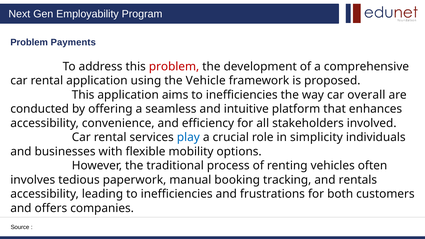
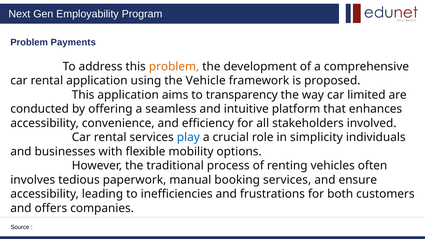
problem colour: red -> orange (174, 67)
aims to inefficiencies: inefficiencies -> transparency (242, 95)
overall: overall -> limited (366, 95)
booking tracking: tracking -> services (287, 180)
rentals: rentals -> ensure (358, 180)
